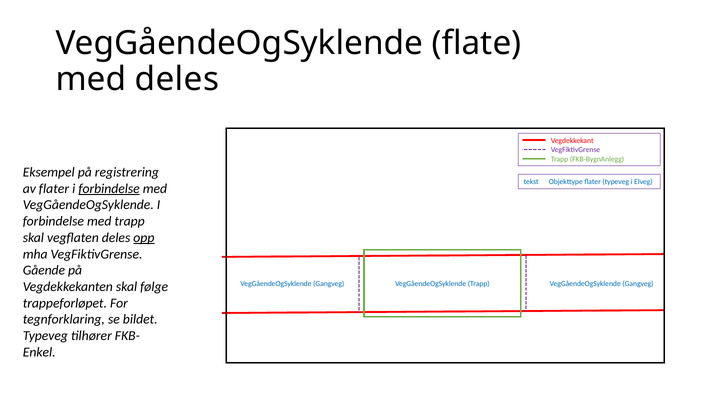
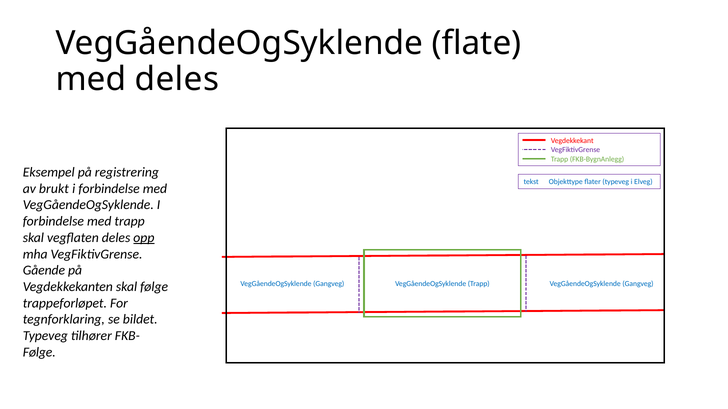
av flater: flater -> brukt (54, 189)
forbindelse underline: present -> none (109, 189)
Enkel: Enkel -> Følge (39, 353)
